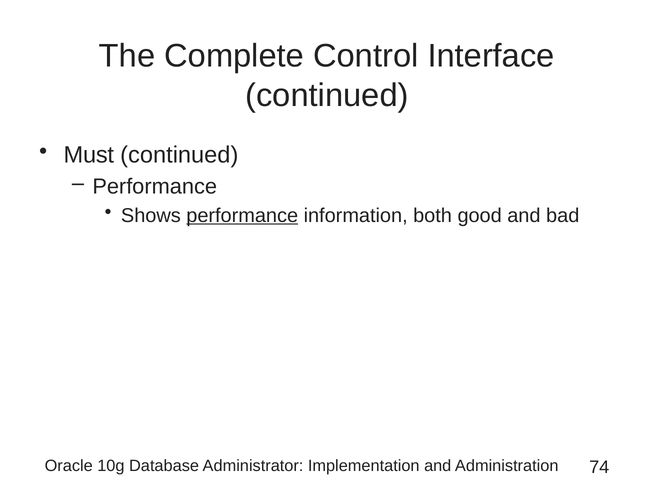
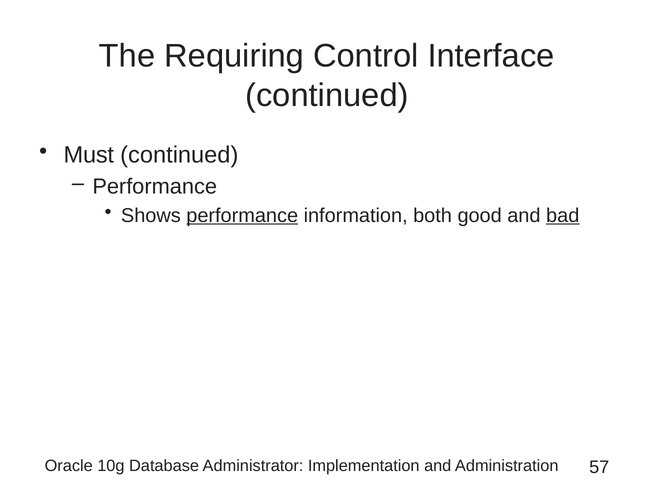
Complete: Complete -> Requiring (234, 56)
bad underline: none -> present (563, 216)
74: 74 -> 57 (599, 468)
